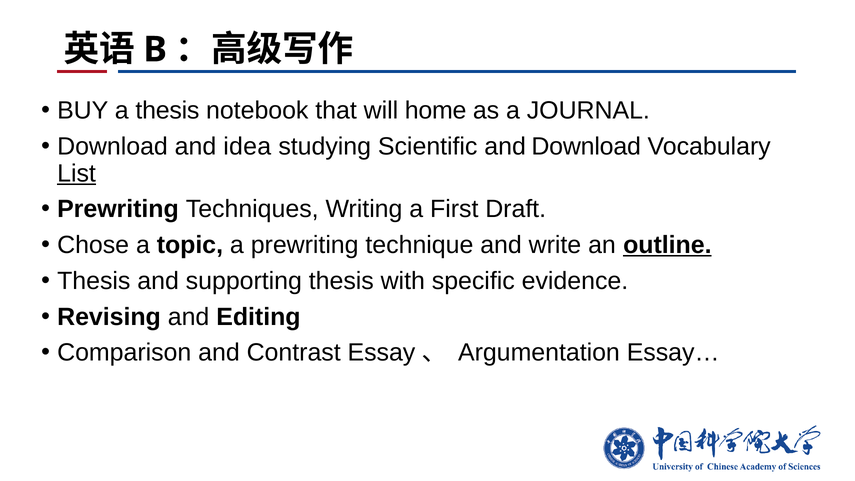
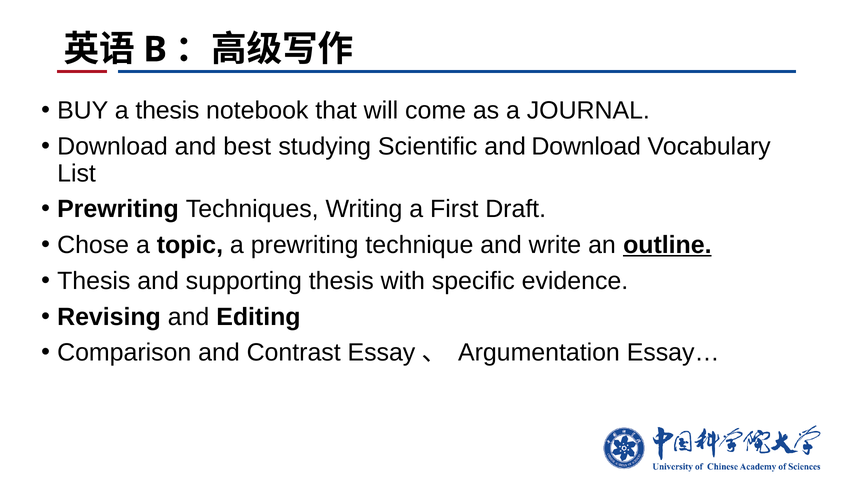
home: home -> come (436, 111)
idea: idea -> best (247, 146)
List underline: present -> none (77, 173)
